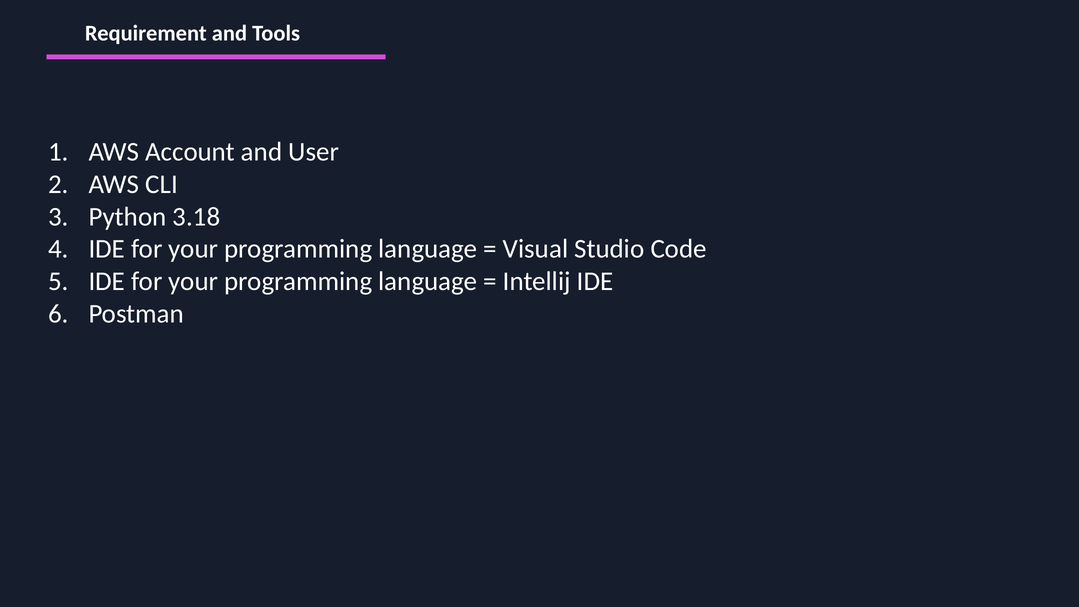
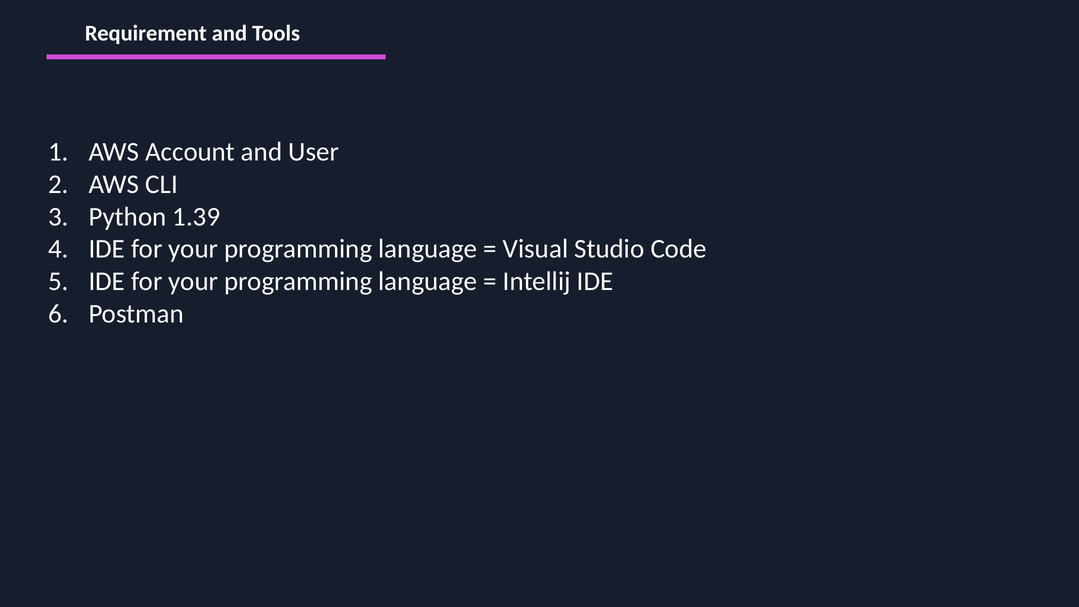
3.18: 3.18 -> 1.39 (196, 217)
